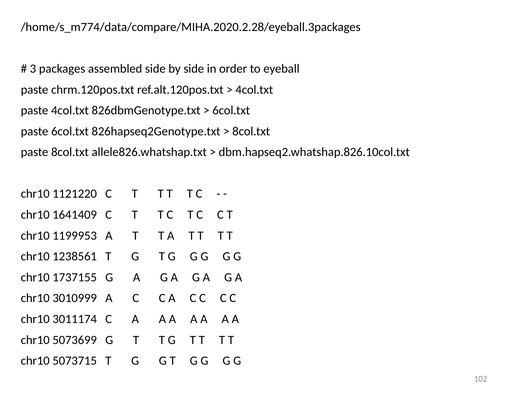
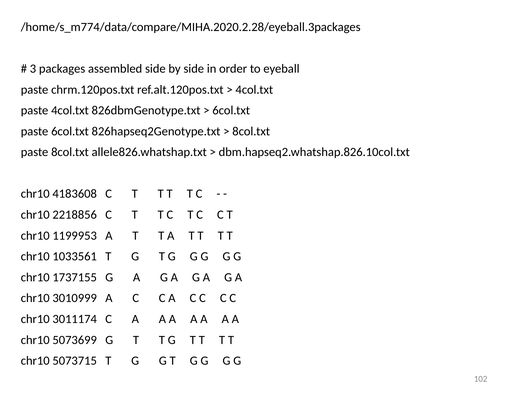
1121220: 1121220 -> 4183608 (75, 194)
1641409: 1641409 -> 2218856 (75, 215)
1238561: 1238561 -> 1033561 (75, 256)
